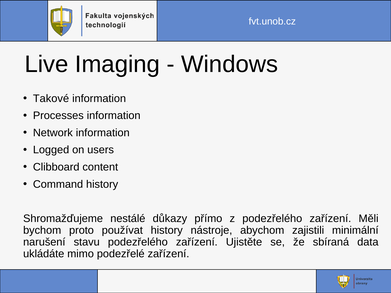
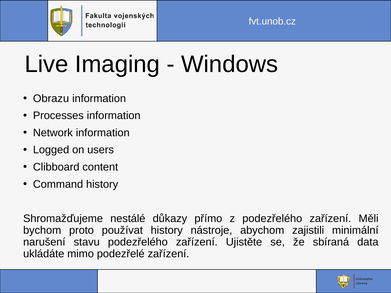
Takové: Takové -> Obrazu (51, 99)
